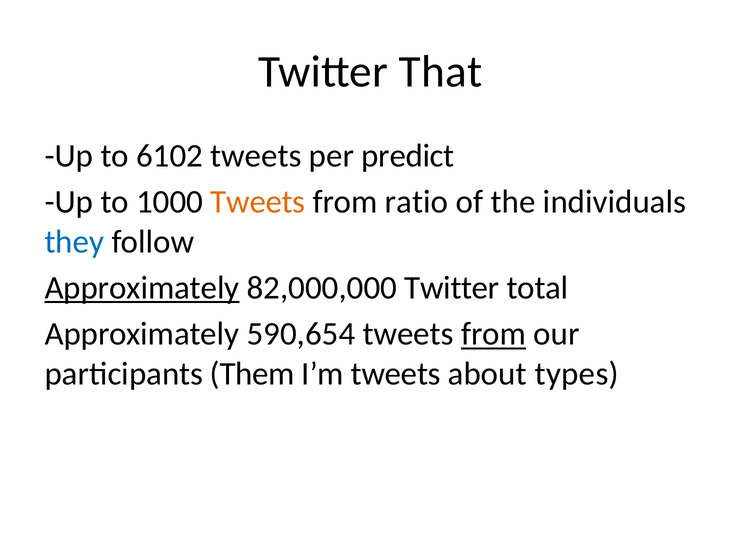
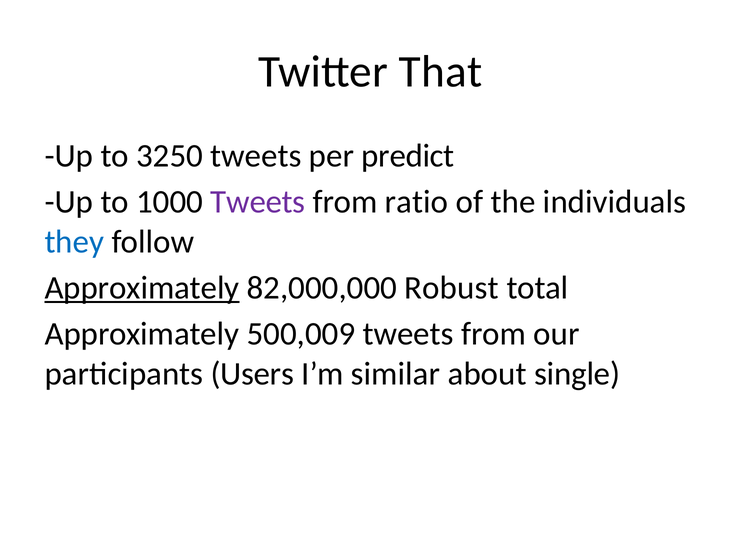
6102: 6102 -> 3250 (170, 156)
Tweets colour: orange -> purple (258, 202)
82,000,000 Twitter: Twitter -> Robust (452, 288)
590,654: 590,654 -> 500,009 (301, 334)
from underline: present -> none (494, 334)
Them: Them -> Users (252, 373)
I’m tweets: tweets -> similar (396, 373)
types: types -> single (577, 373)
